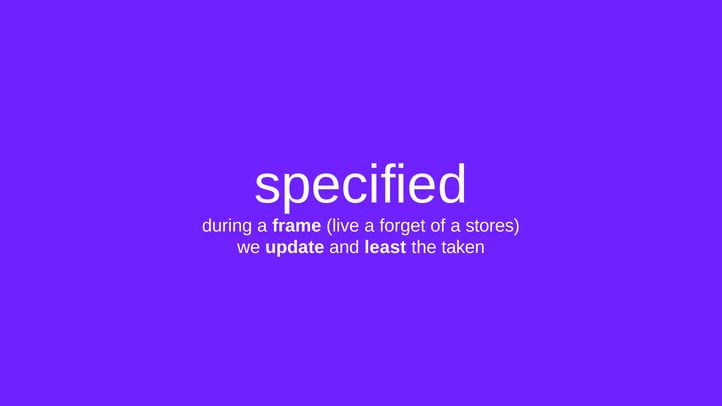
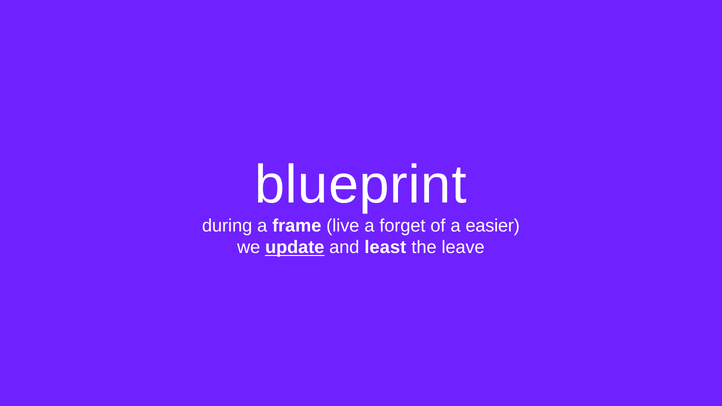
specified: specified -> blueprint (361, 185)
stores: stores -> easier (493, 226)
update underline: none -> present (295, 248)
taken: taken -> leave (463, 248)
